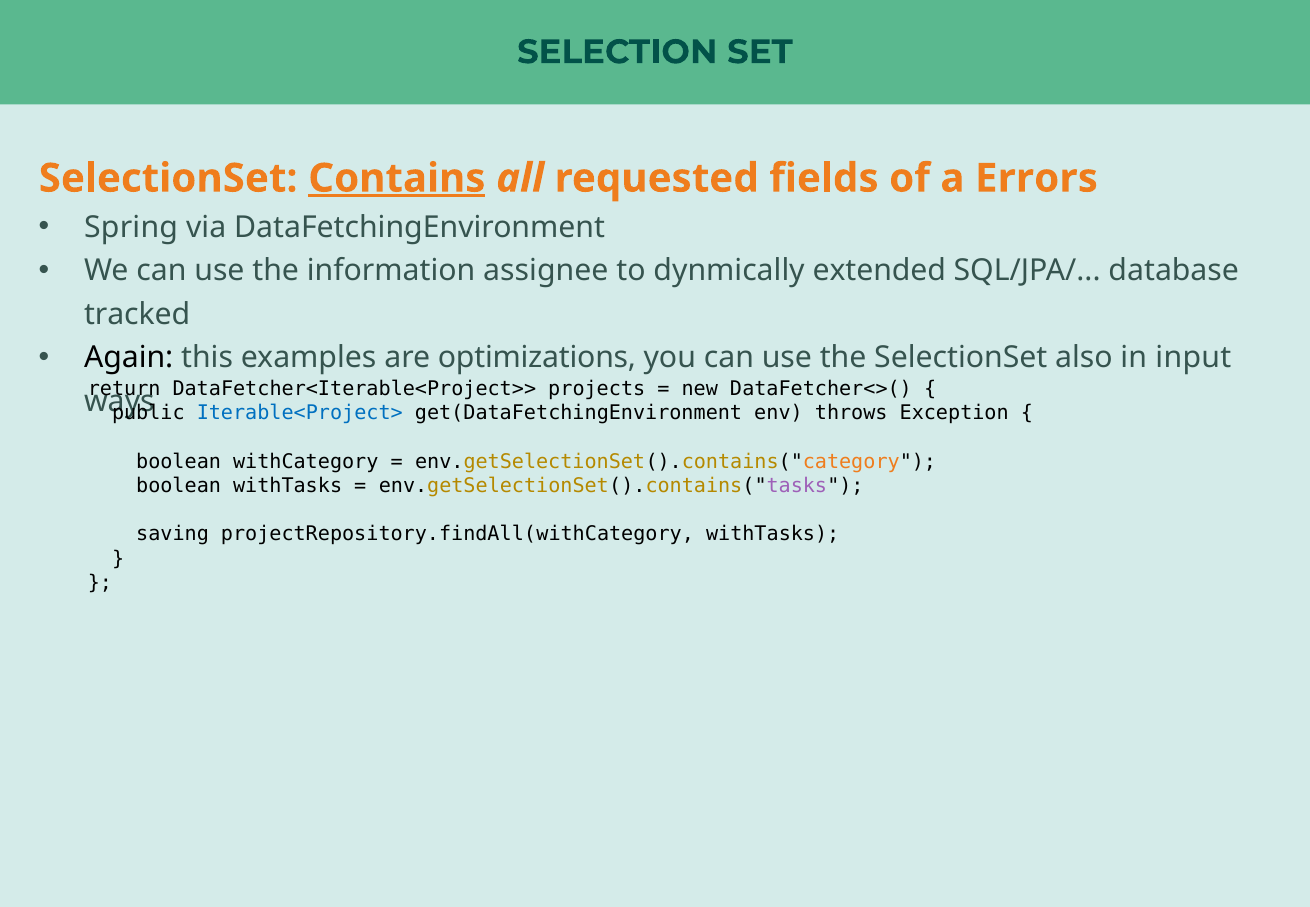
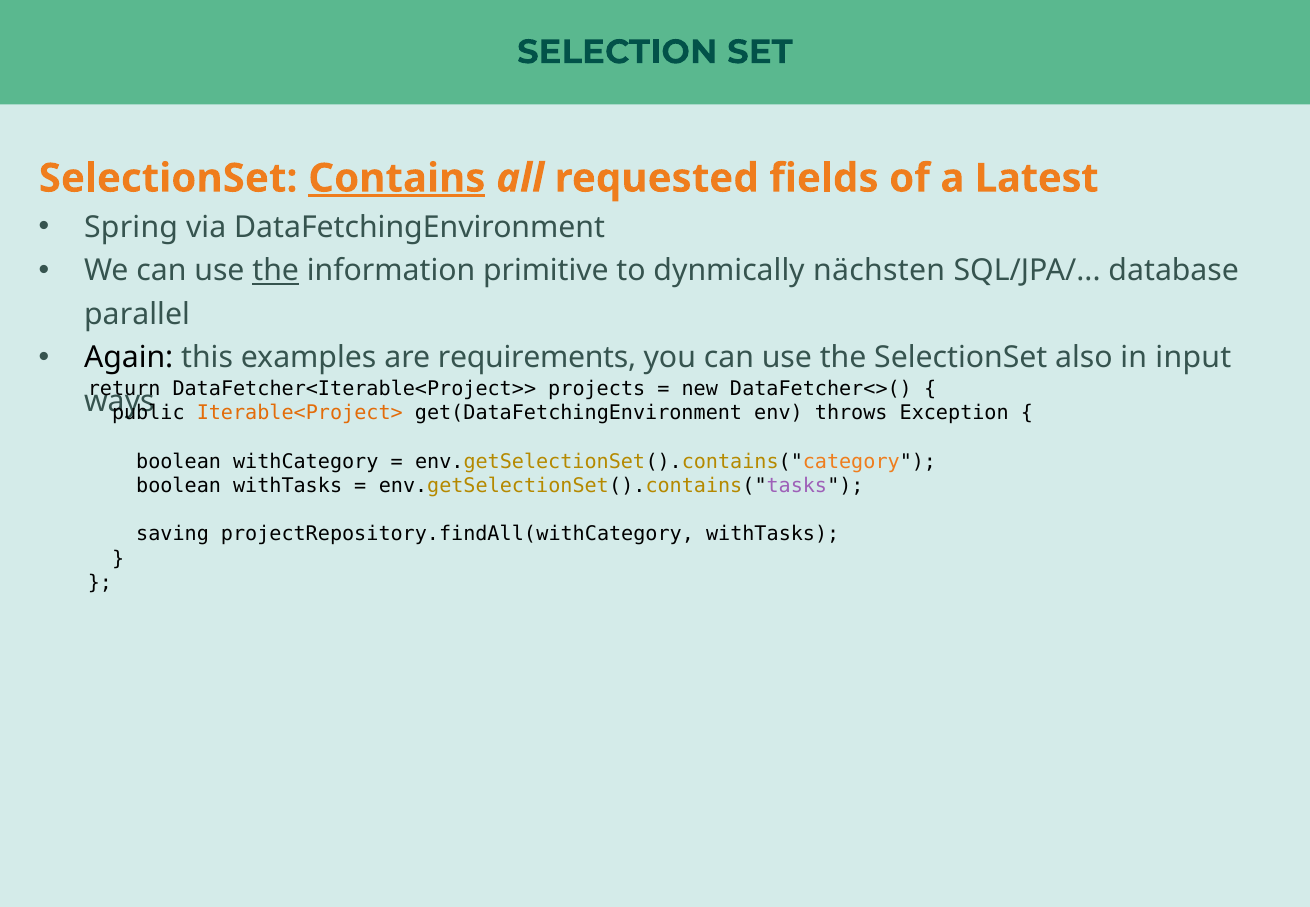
Errors: Errors -> Latest (1037, 178)
the underline: none -> present (276, 271)
assignee: assignee -> primitive (546, 271)
extended: extended -> nächsten (879, 271)
tracked: tracked -> parallel (137, 314)
optimizations: optimizations -> requirements (537, 358)
Iterable<Project> colour: blue -> orange (300, 413)
